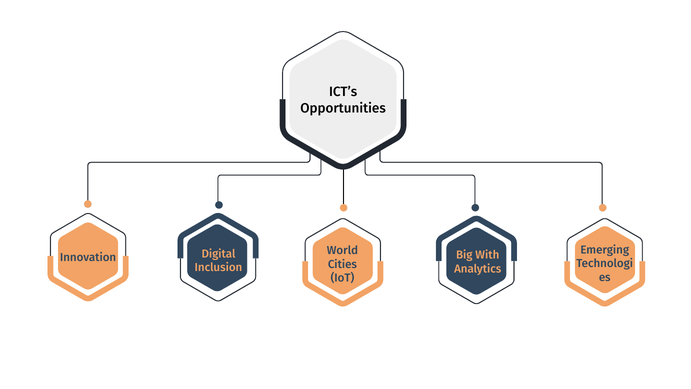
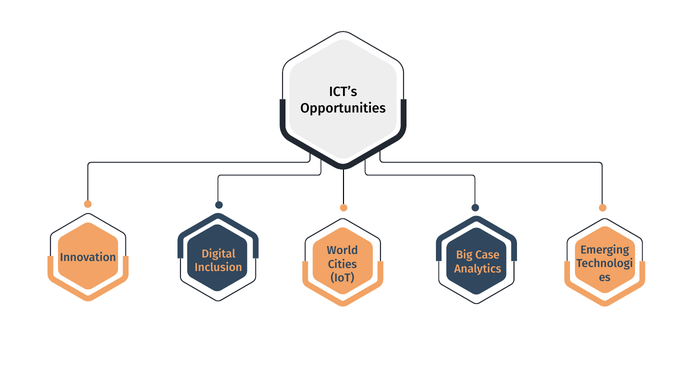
With: With -> Case (487, 255)
